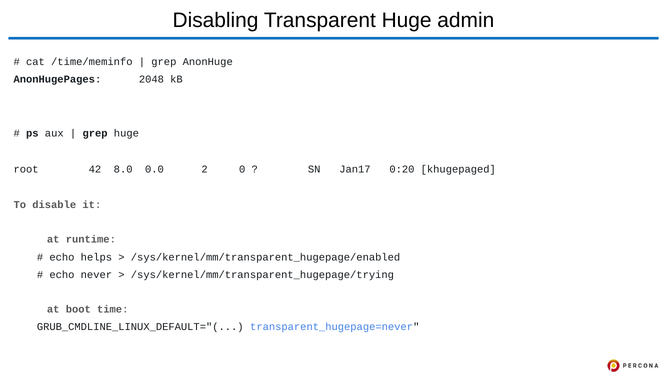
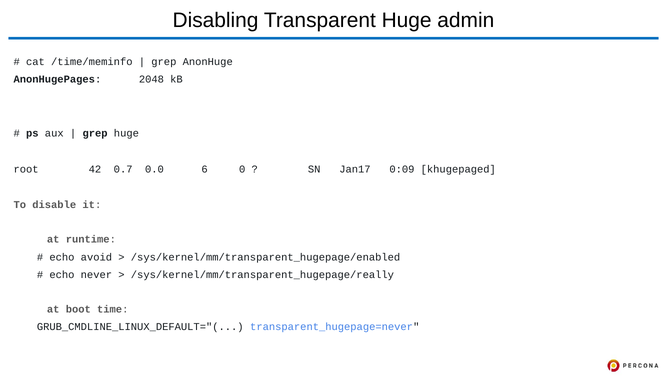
8.0: 8.0 -> 0.7 (123, 169)
2: 2 -> 6 (205, 169)
0:20: 0:20 -> 0:09 (402, 169)
helps: helps -> avoid (96, 257)
/sys/kernel/mm/transparent_hugepage/trying: /sys/kernel/mm/transparent_hugepage/trying -> /sys/kernel/mm/transparent_hugepage/really (262, 274)
